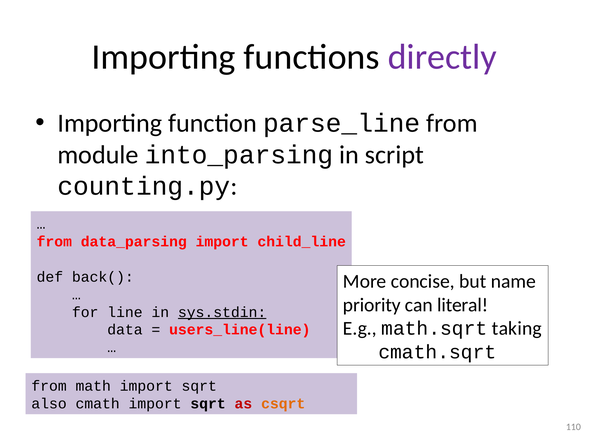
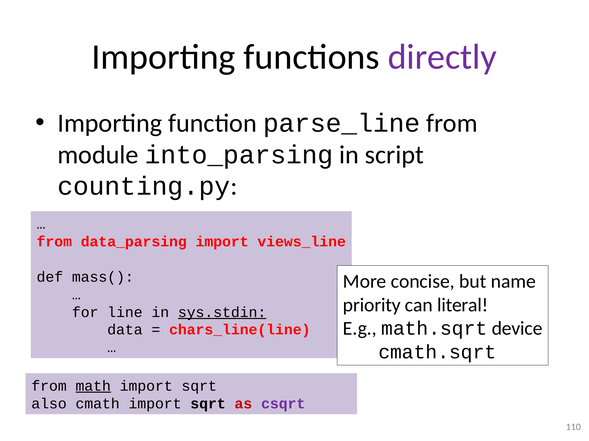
child_line: child_line -> views_line (302, 242)
back(: back( -> mass( (103, 277)
taking: taking -> device (517, 329)
users_line(line: users_line(line -> chars_line(line (240, 330)
math underline: none -> present (93, 387)
csqrt colour: orange -> purple (283, 404)
